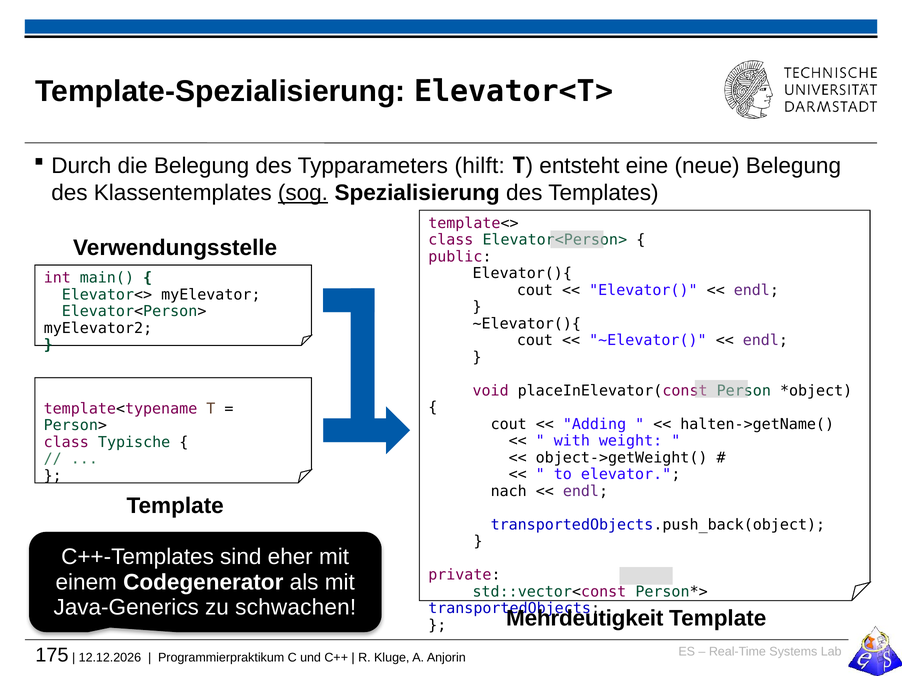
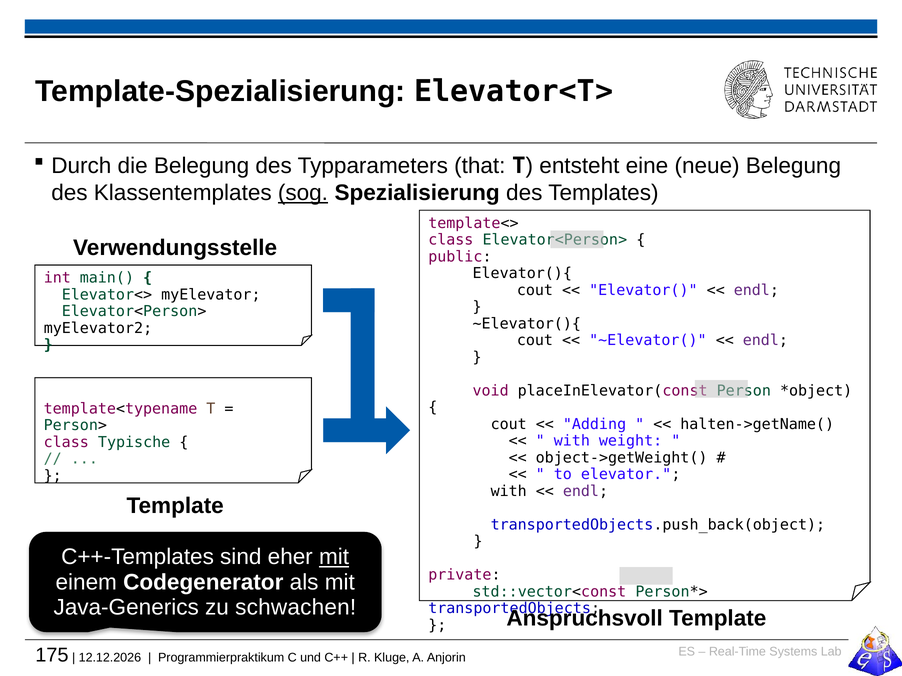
hilft: hilft -> that (480, 166)
nach: nach -> with (509, 491)
mit underline: none -> present (334, 557)
Mehrdeutigkeit: Mehrdeutigkeit -> Anspruchsvoll (585, 619)
